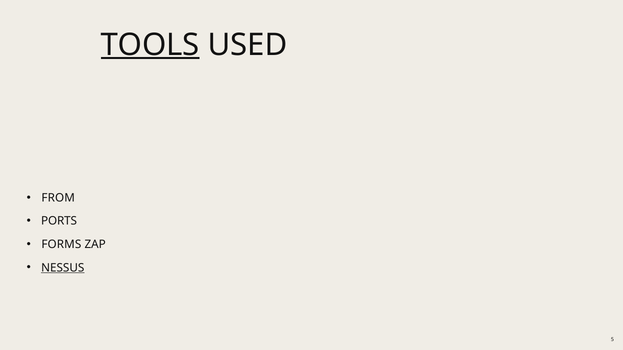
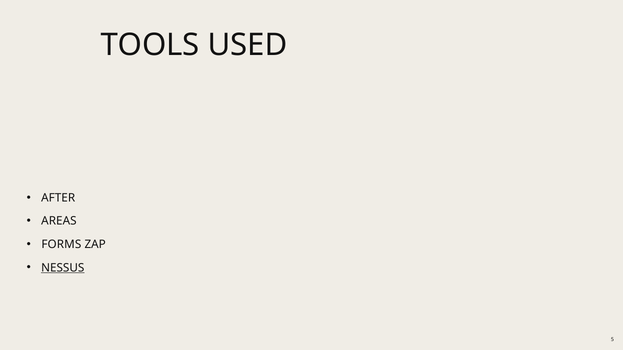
TOOLS underline: present -> none (150, 45)
FROM: FROM -> AFTER (58, 198)
PORTS: PORTS -> AREAS (59, 221)
